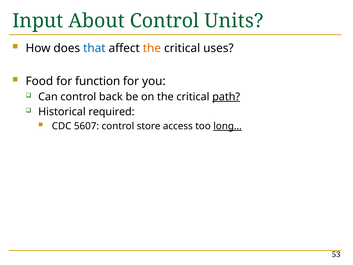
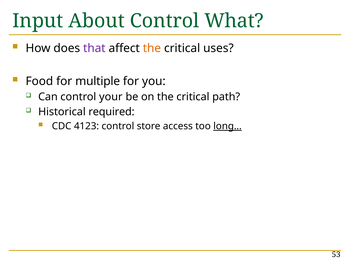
Units: Units -> What (234, 21)
that colour: blue -> purple (94, 48)
function: function -> multiple (98, 81)
back: back -> your (111, 97)
path underline: present -> none (226, 97)
5607: 5607 -> 4123 (86, 126)
